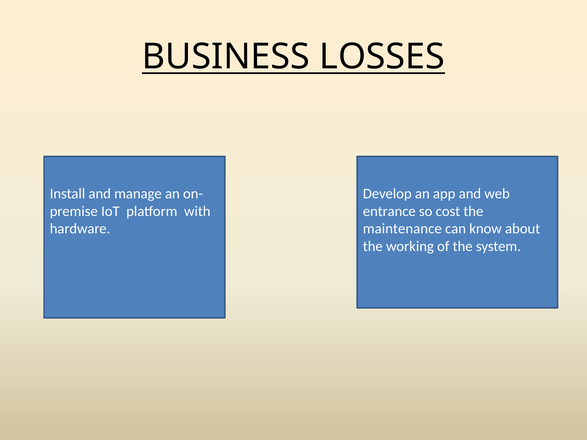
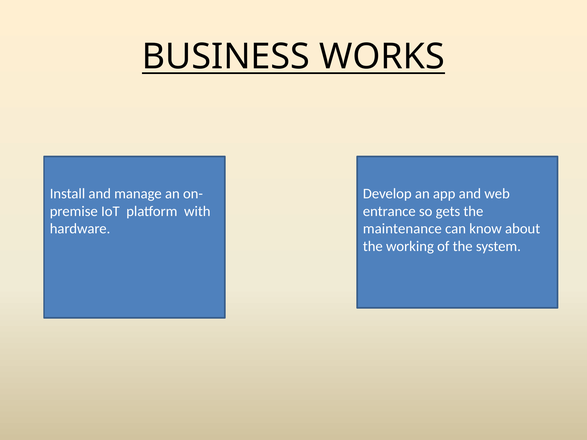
LOSSES: LOSSES -> WORKS (382, 57)
cost: cost -> gets (448, 211)
